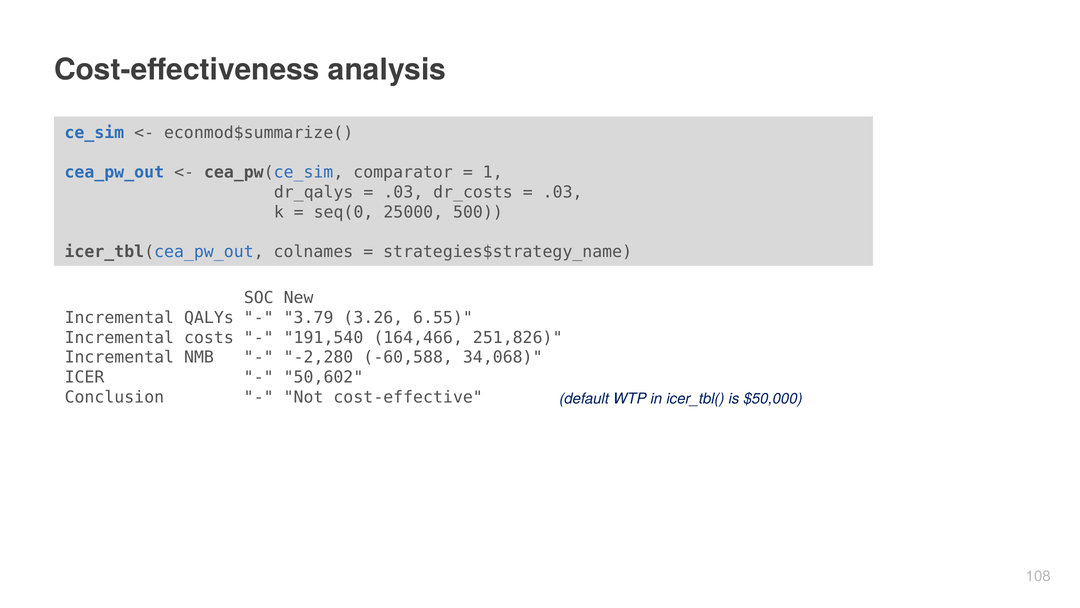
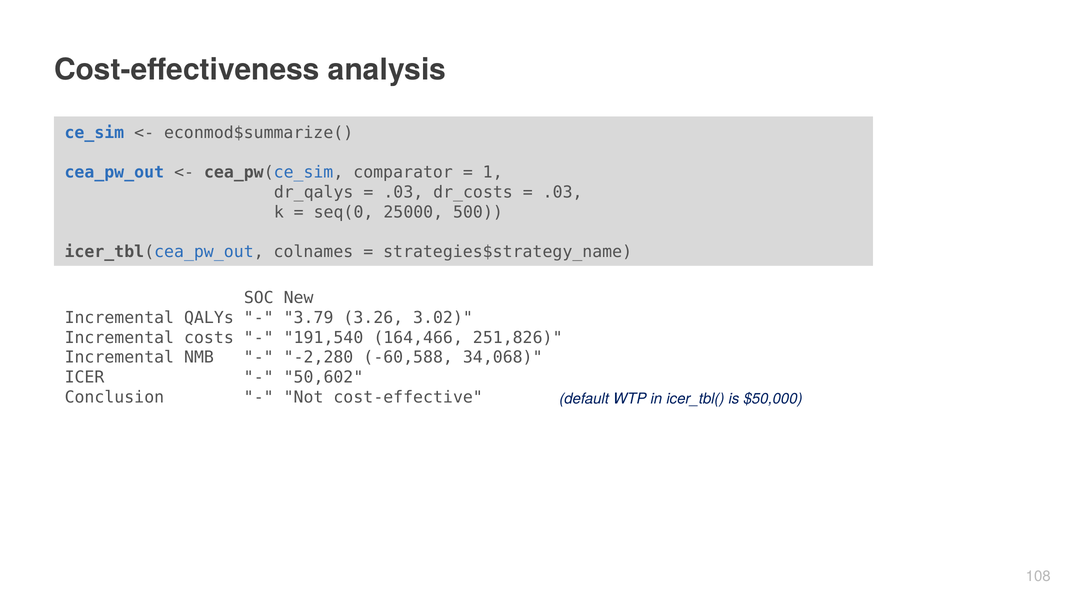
6.55: 6.55 -> 3.02 (443, 318)
